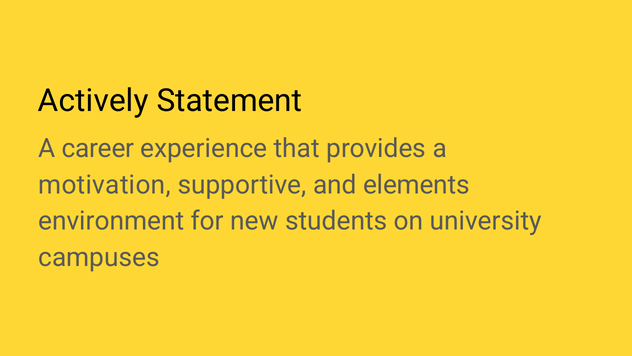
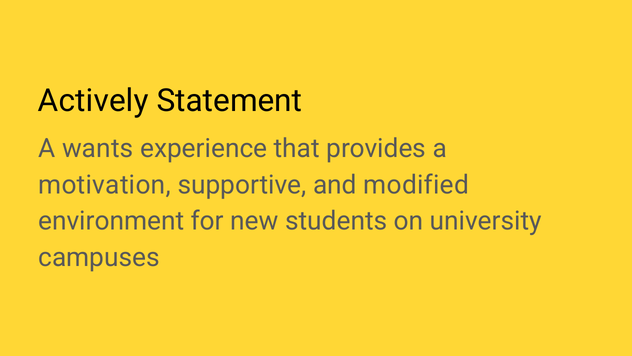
career: career -> wants (98, 148)
elements: elements -> modified (416, 185)
